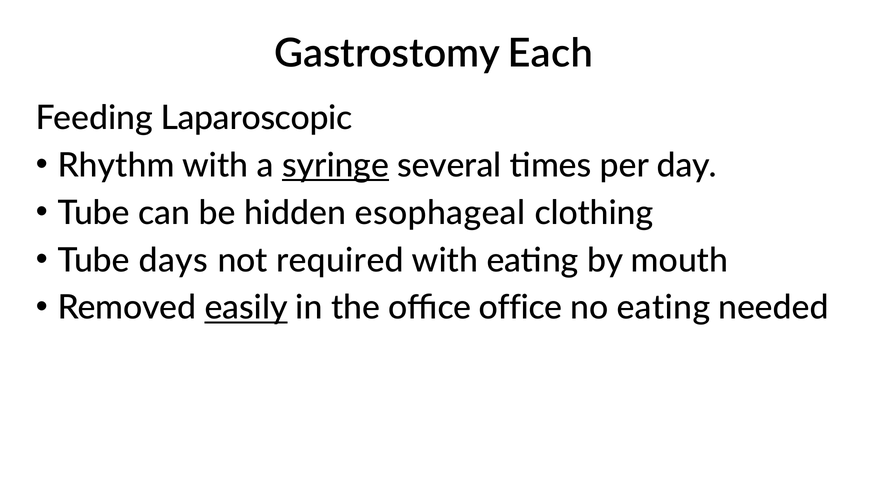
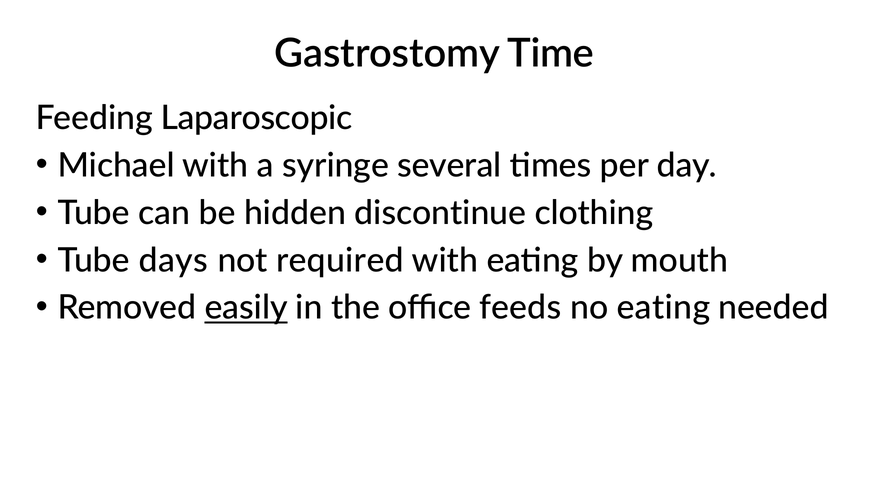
Each: Each -> Time (551, 54)
Rhythm: Rhythm -> Michael (116, 166)
syringe underline: present -> none (336, 166)
esophageal: esophageal -> discontinue (440, 213)
office office: office -> feeds (520, 308)
